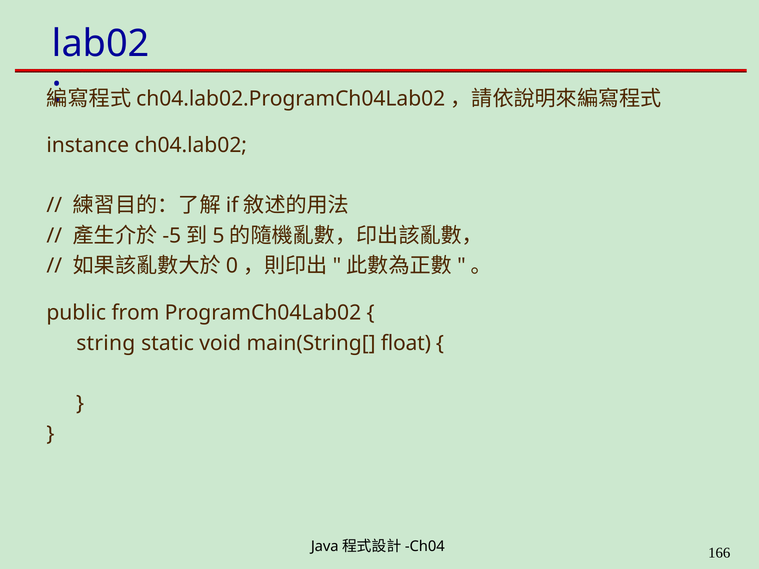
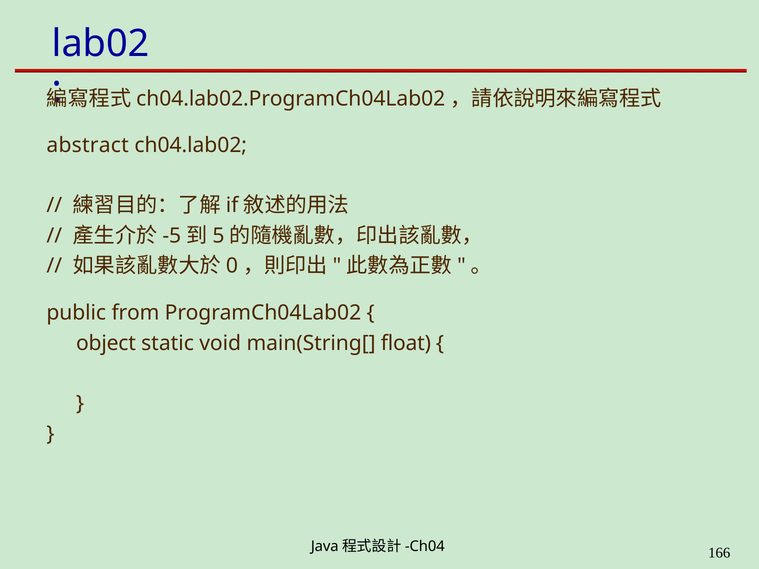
instance: instance -> abstract (88, 146)
string: string -> object (106, 343)
